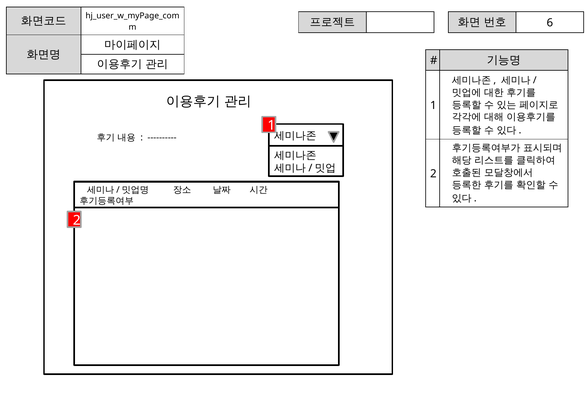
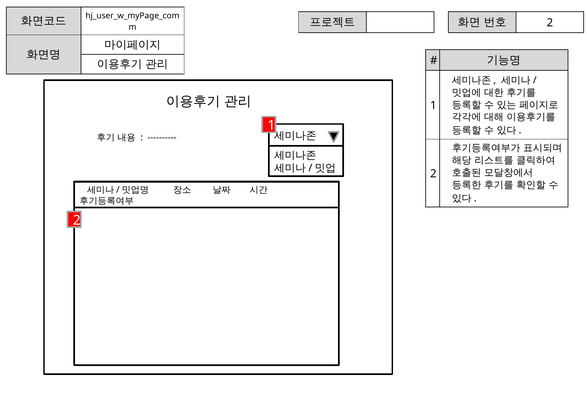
6: 6 -> 2 (550, 23)
